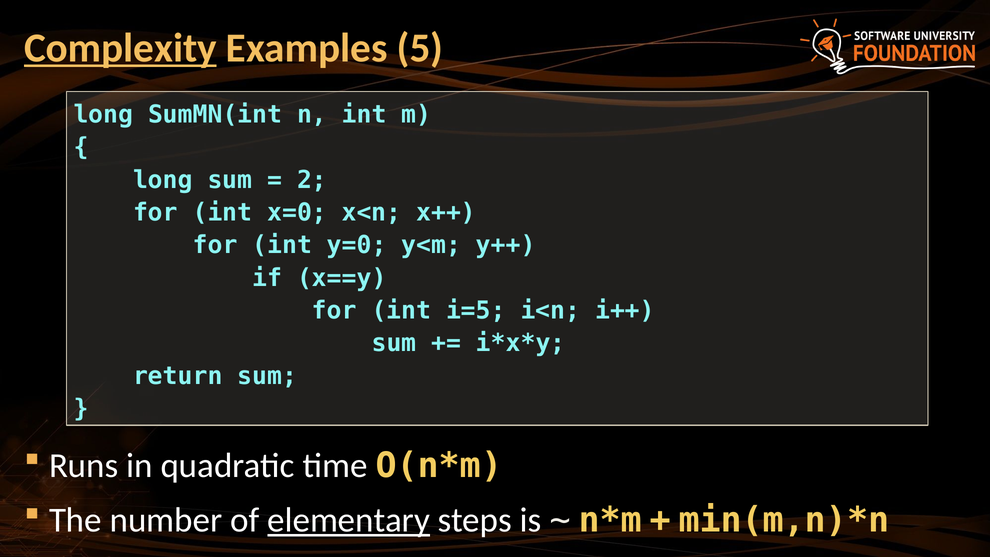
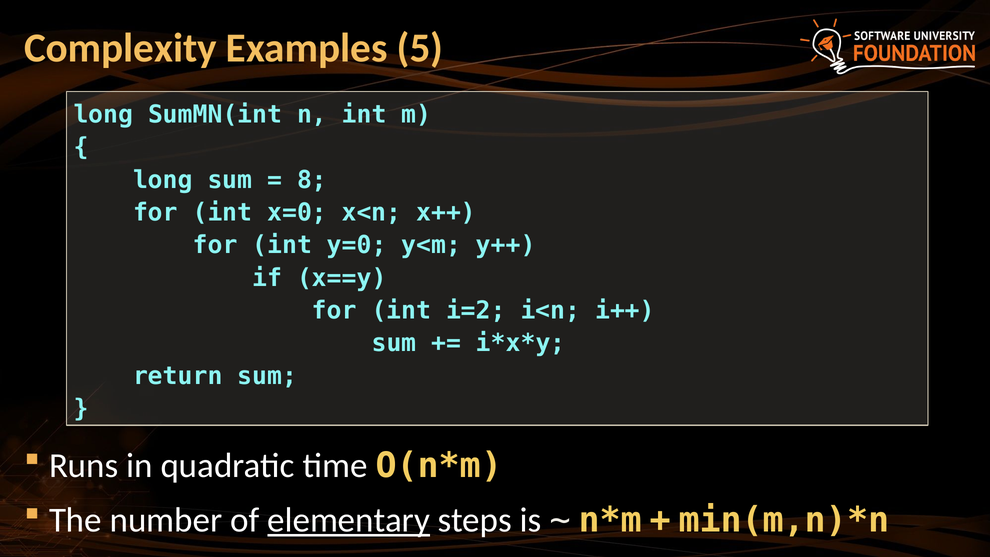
Complexity underline: present -> none (120, 48)
2: 2 -> 8 (312, 180)
i=5: i=5 -> i=2 (476, 311)
